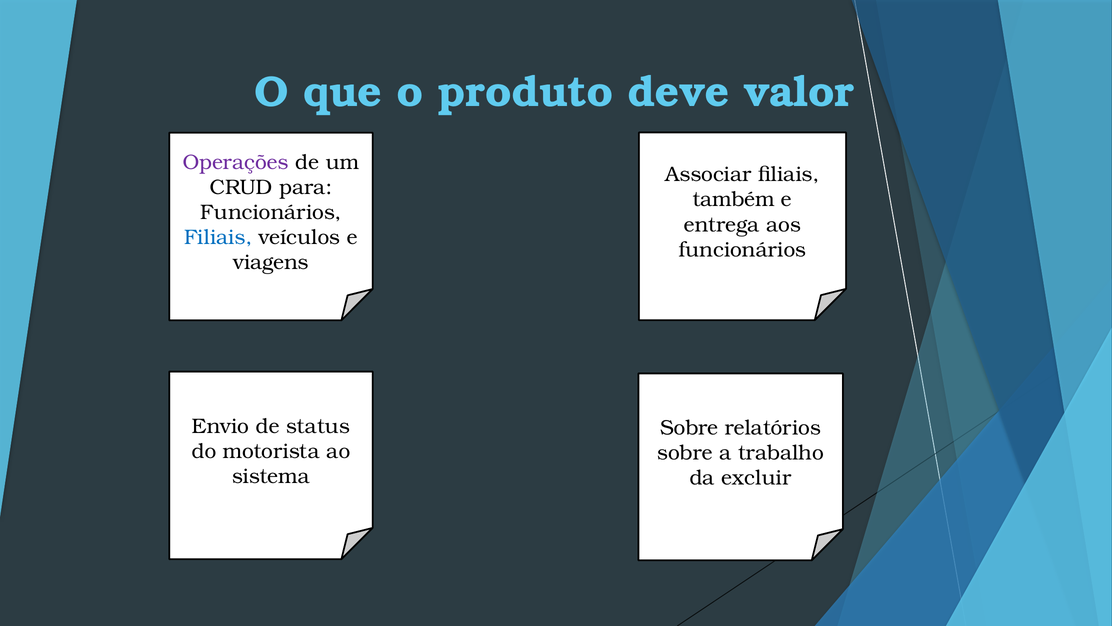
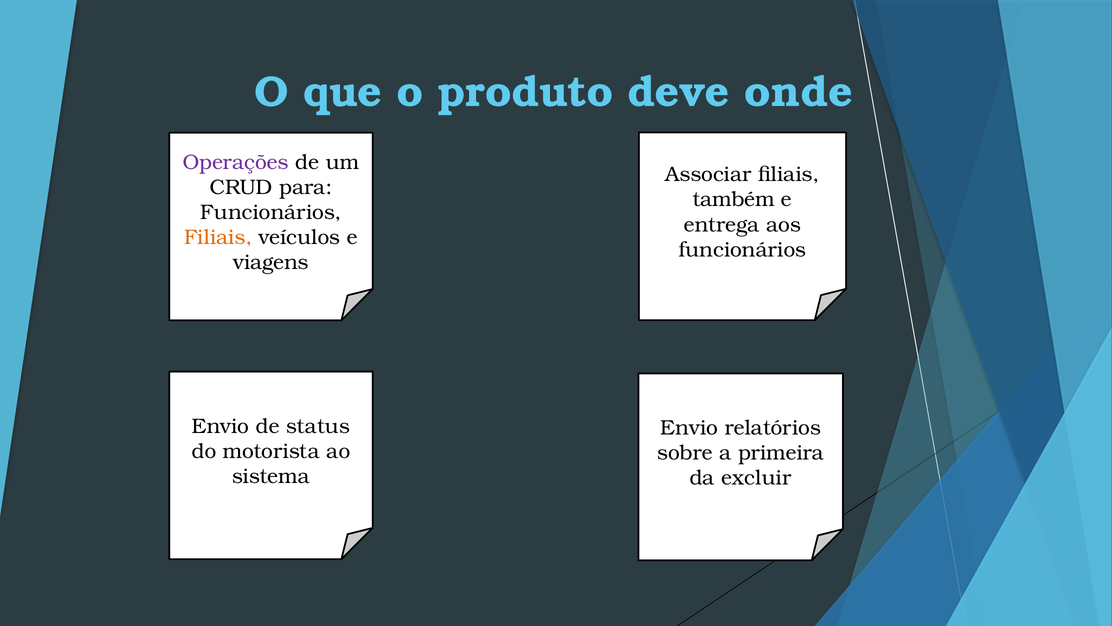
valor: valor -> onde (799, 92)
Filiais colour: blue -> orange (218, 237)
Sobre: Sobre -> Envio (689, 427)
trabalho: trabalho -> primeira (781, 452)
